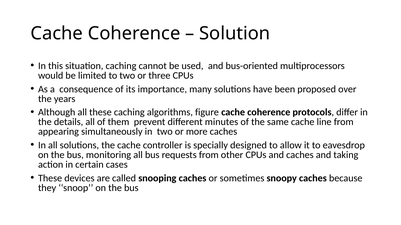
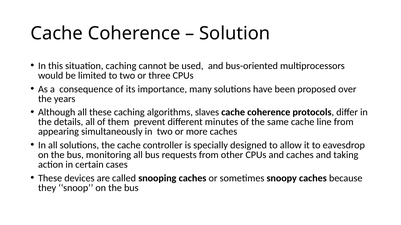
figure: figure -> slaves (207, 113)
